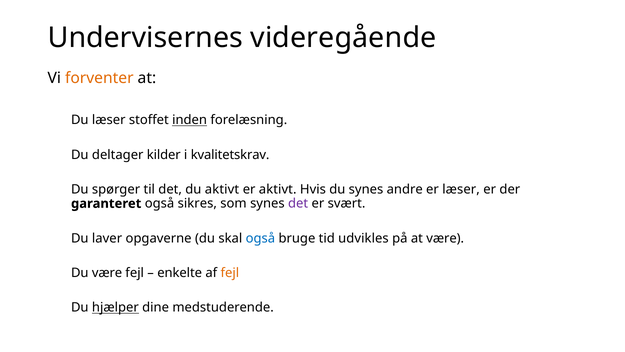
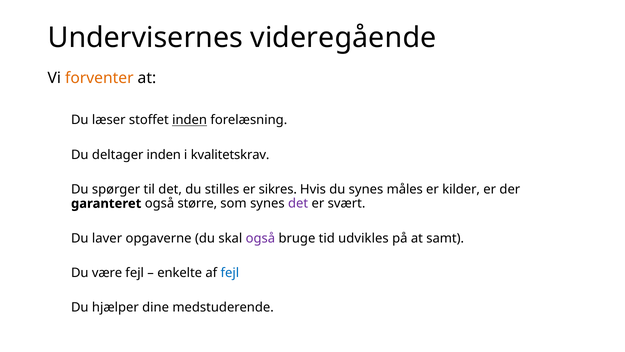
deltager kilder: kilder -> inden (164, 155)
du aktivt: aktivt -> stilles (222, 189)
er aktivt: aktivt -> sikres (278, 189)
andre: andre -> måles (405, 189)
er læser: læser -> kilder (461, 189)
sikres: sikres -> større (197, 203)
også colour: blue -> purple (260, 238)
at være: være -> samt (445, 238)
fejl colour: orange -> blue (230, 273)
hjælper underline: present -> none (115, 307)
